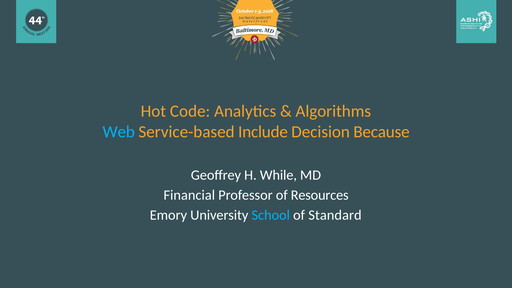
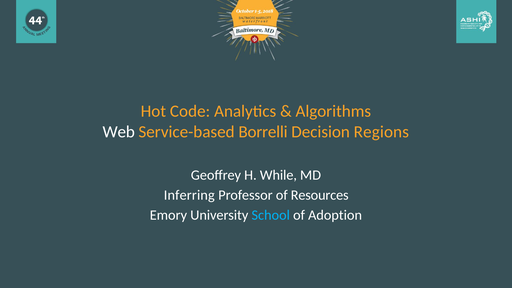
Web colour: light blue -> white (119, 132)
Include: Include -> Borrelli (263, 132)
Because: Because -> Regions (381, 132)
Financial: Financial -> Inferring (189, 195)
Standard: Standard -> Adoption (335, 215)
